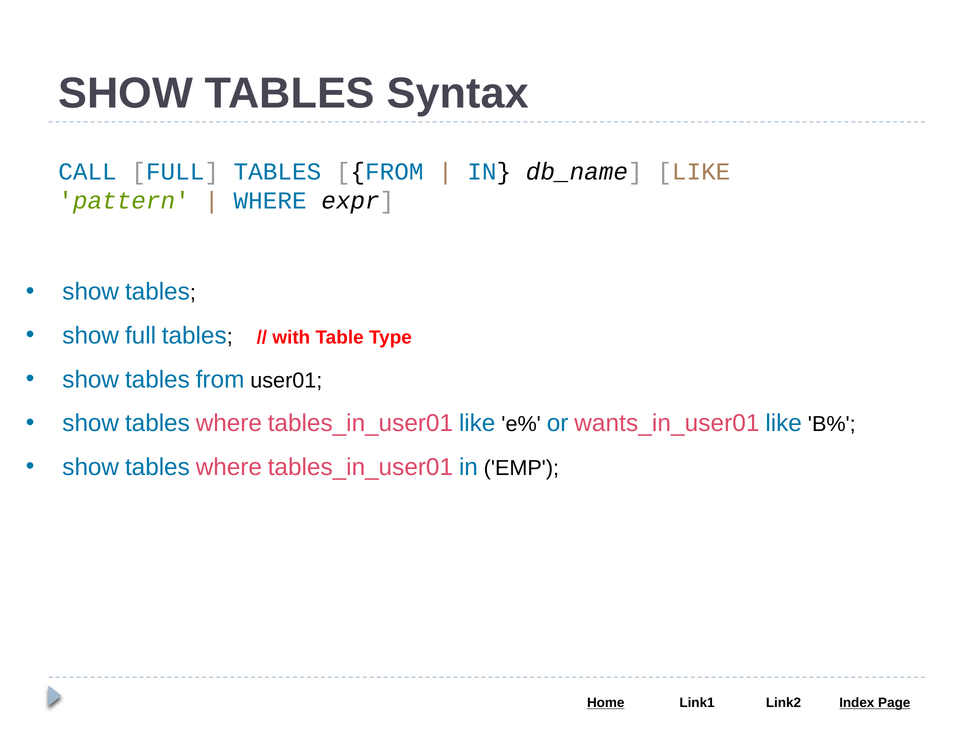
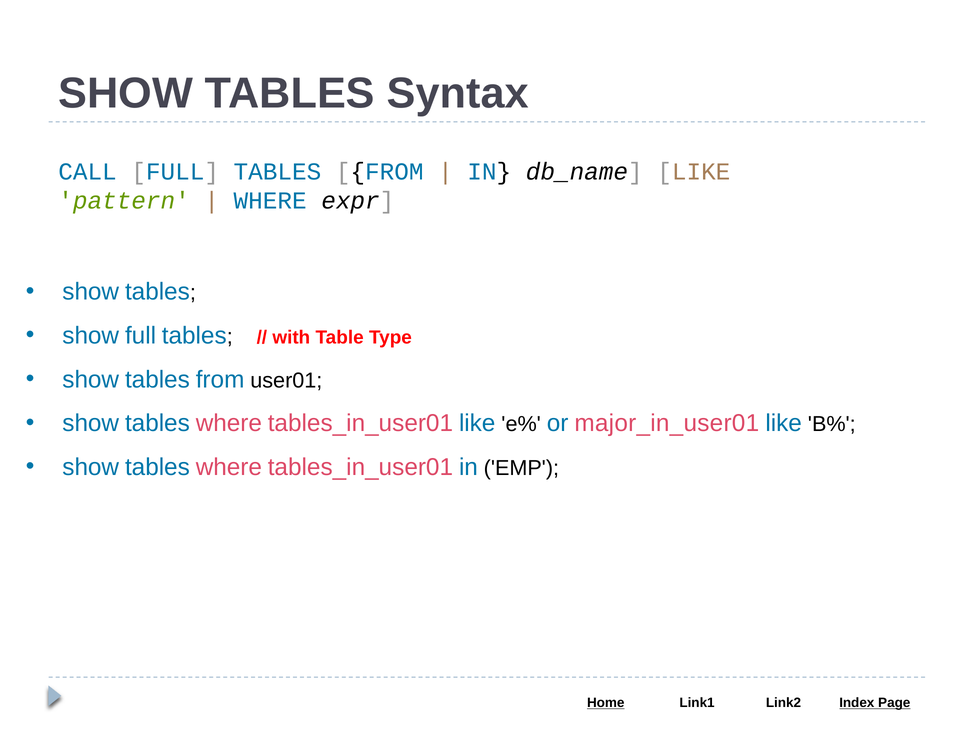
wants_in_user01: wants_in_user01 -> major_in_user01 (667, 423)
